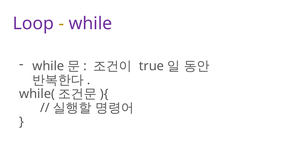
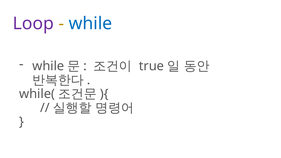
while colour: purple -> blue (90, 24)
